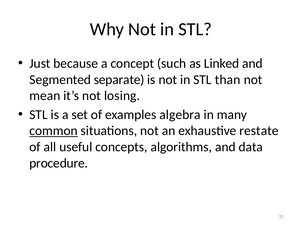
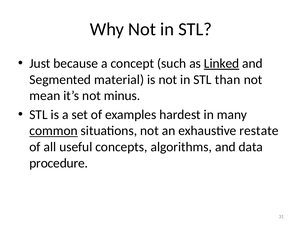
Linked underline: none -> present (222, 63)
separate: separate -> material (119, 79)
losing: losing -> minus (122, 96)
algebra: algebra -> hardest (180, 114)
